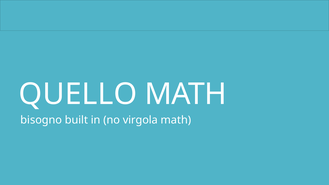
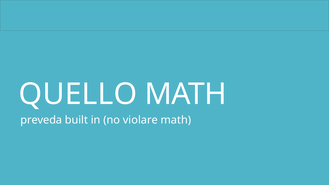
bisogno: bisogno -> preveda (41, 120)
virgola: virgola -> violare (140, 120)
